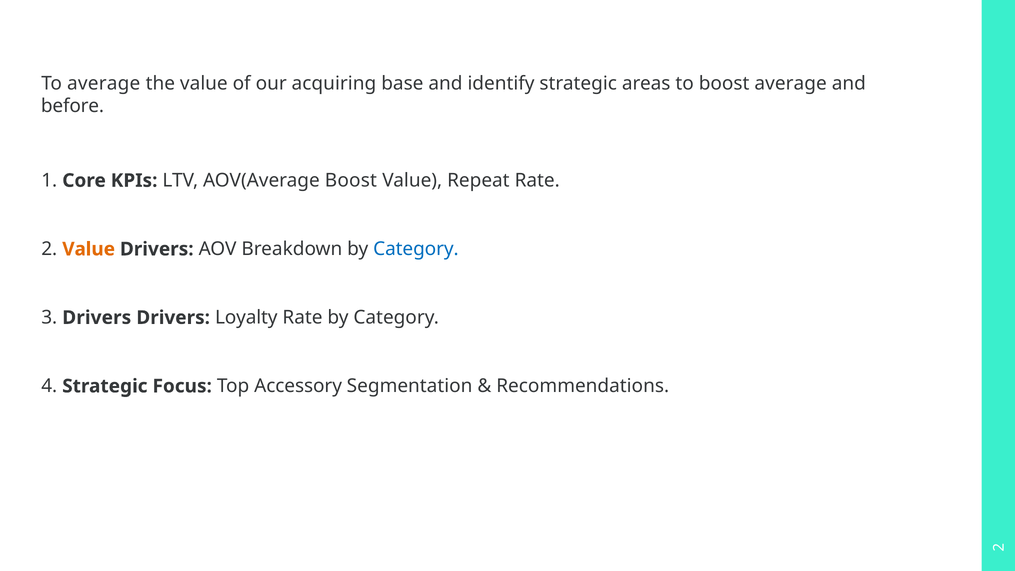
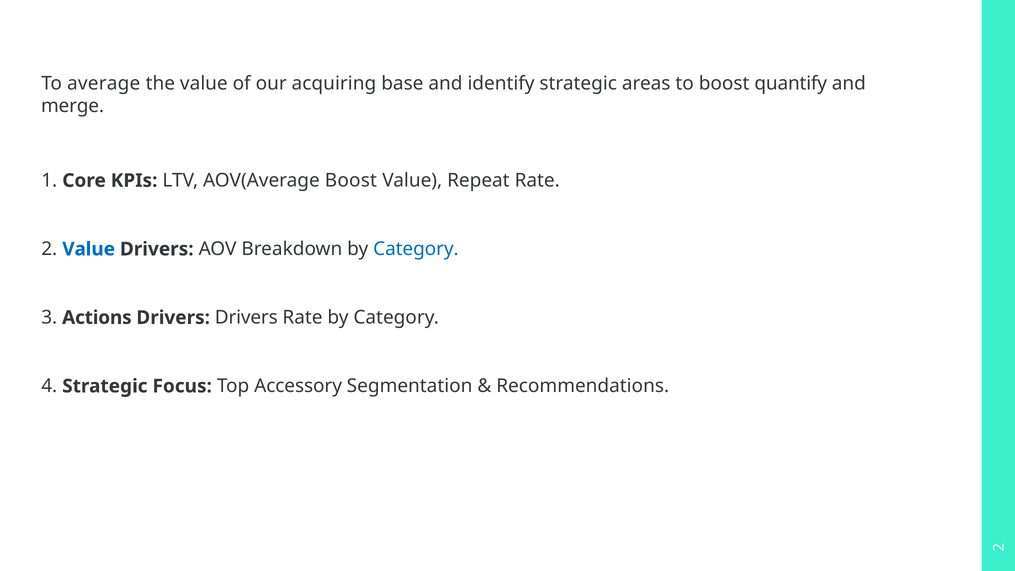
boost average: average -> quantify (791, 83)
before: before -> merge (72, 106)
Value colour: orange -> blue (89, 249)
3 Drivers: Drivers -> Actions (97, 318)
Drivers Loyalty: Loyalty -> Drivers (246, 318)
